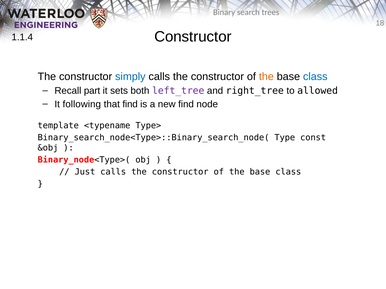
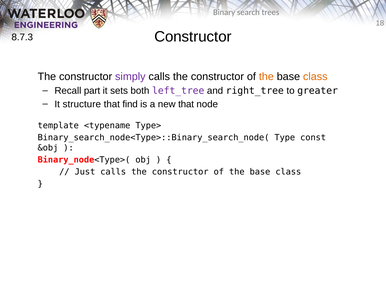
1.1.4: 1.1.4 -> 8.7.3 (22, 37)
simply colour: blue -> purple (130, 77)
class colour: blue -> orange (315, 77)
allowed: allowed -> greater (318, 91)
following: following -> structure (82, 104)
new find: find -> that (186, 104)
